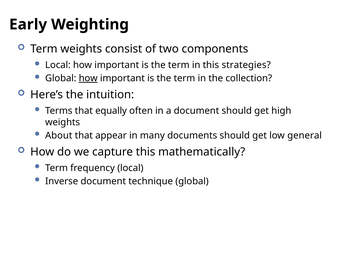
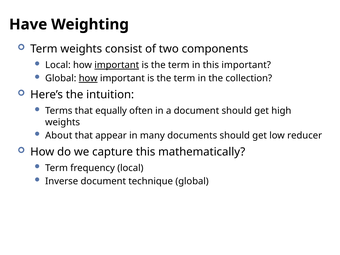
Early: Early -> Have (28, 24)
important underline: none -> present (117, 65)
this strategies: strategies -> important (246, 65)
general: general -> reducer (305, 135)
